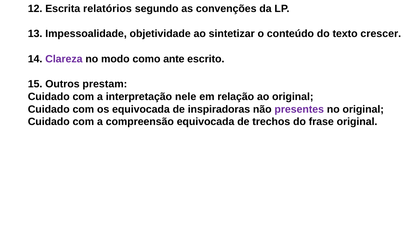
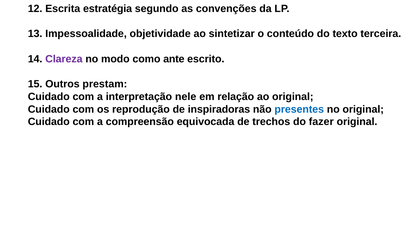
relatórios: relatórios -> estratégia (108, 9)
crescer: crescer -> terceira (381, 34)
os equivocada: equivocada -> reprodução (141, 109)
presentes colour: purple -> blue (299, 109)
frase: frase -> fazer (321, 122)
